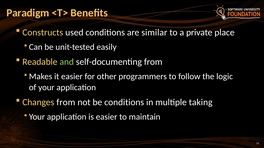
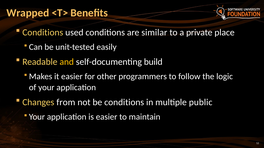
Paradigm: Paradigm -> Wrapped (28, 13)
Constructs: Constructs -> Conditions (43, 33)
and colour: light green -> yellow (67, 62)
self-documenting from: from -> build (153, 62)
taking: taking -> public (201, 103)
